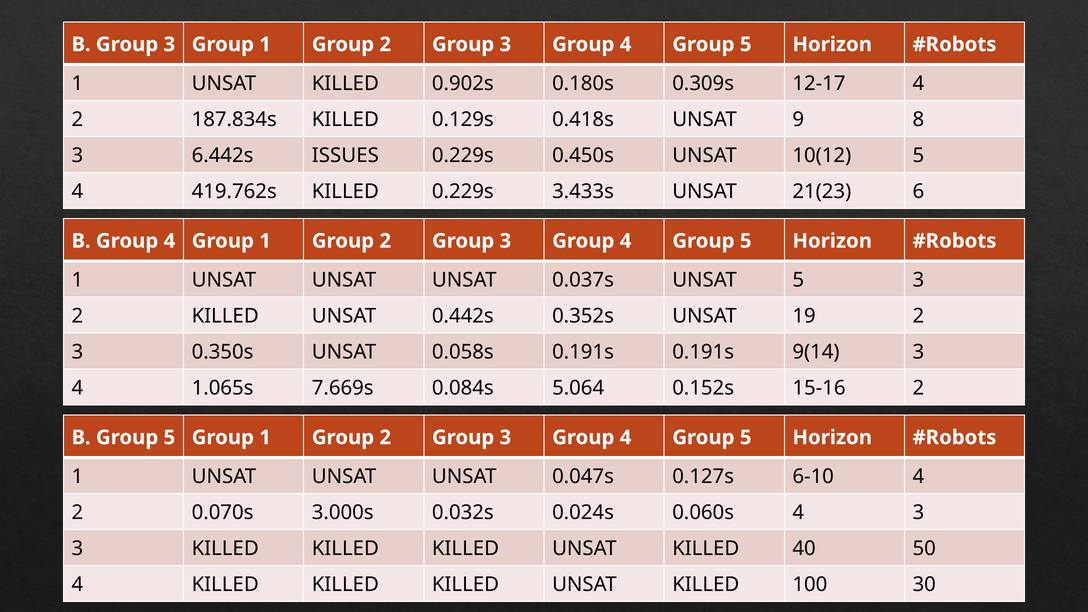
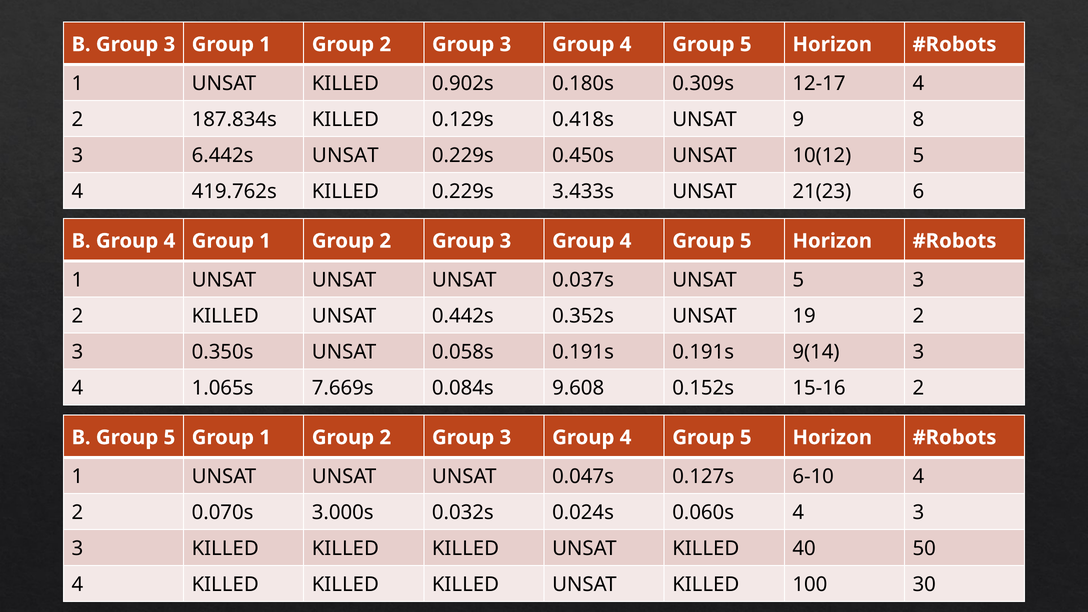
6.442s ISSUES: ISSUES -> UNSAT (345, 155)
5.064: 5.064 -> 9.608 (578, 388)
